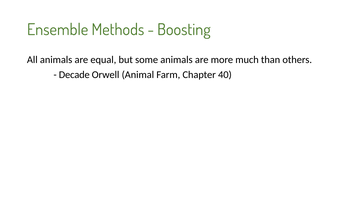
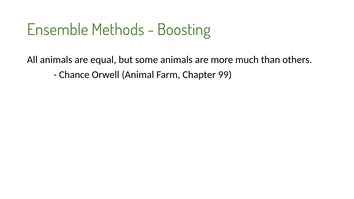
Decade: Decade -> Chance (74, 75)
40: 40 -> 99 (225, 75)
